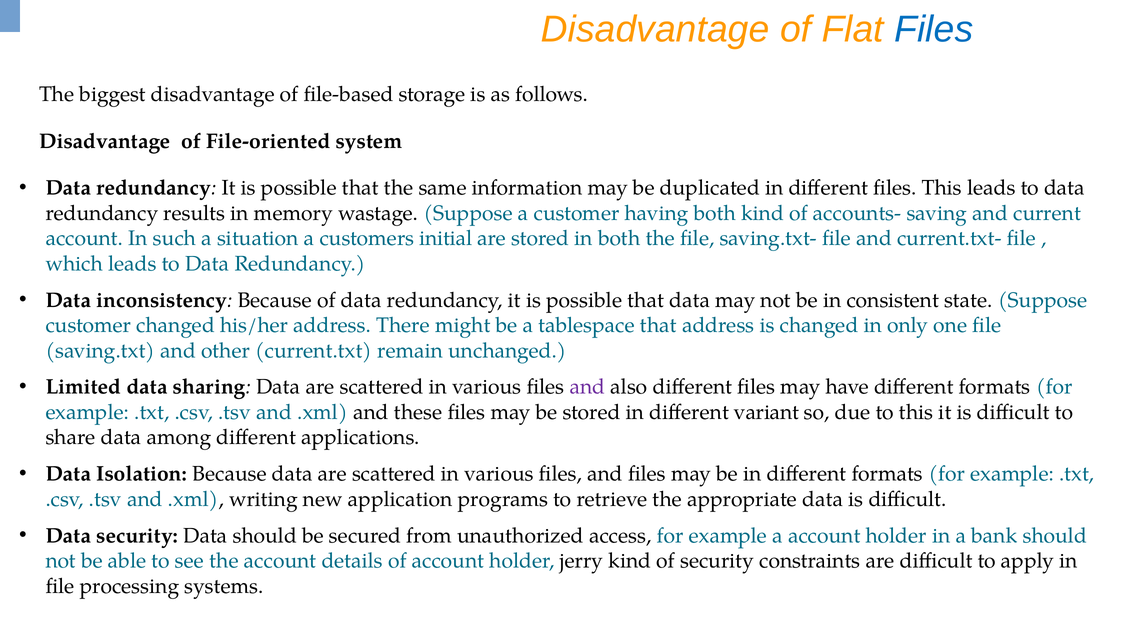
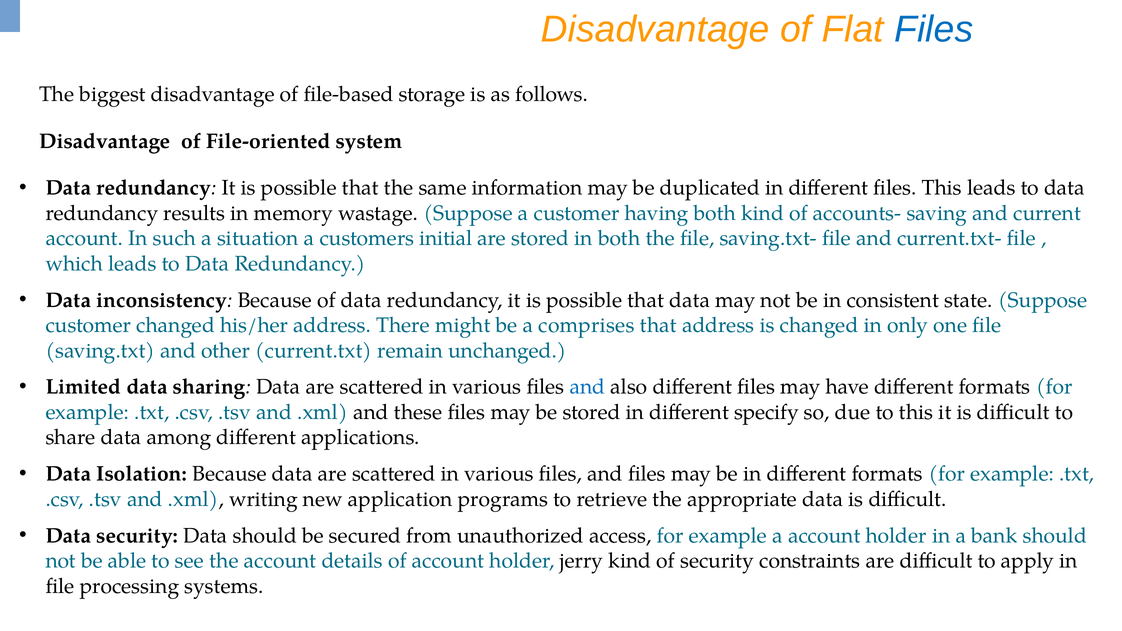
tablespace: tablespace -> comprises (586, 325)
and colour: purple -> blue (587, 387)
variant: variant -> specify (766, 412)
